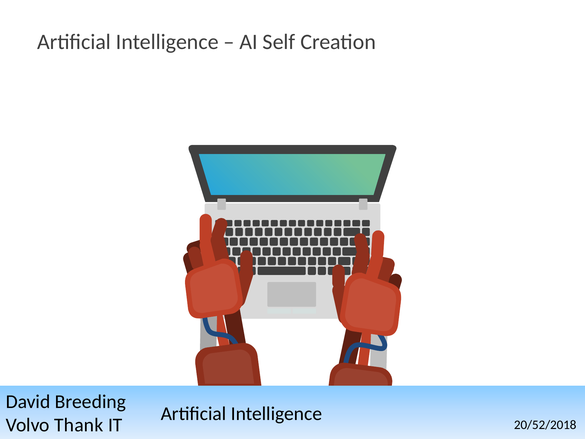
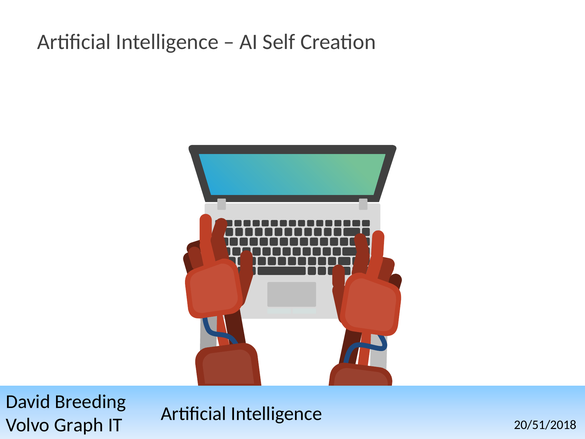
Thank: Thank -> Graph (79, 425)
20/52/2018: 20/52/2018 -> 20/51/2018 (545, 425)
